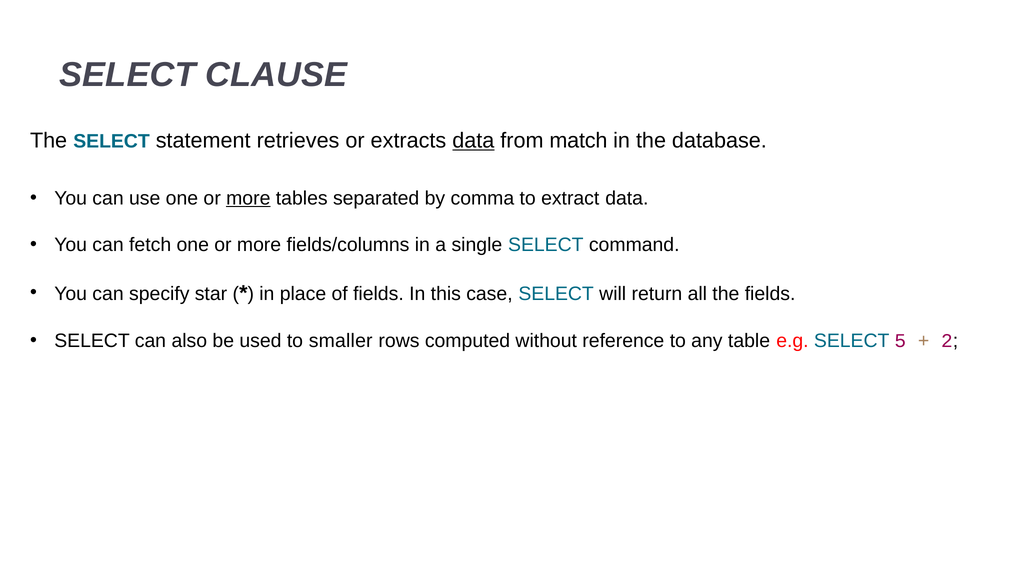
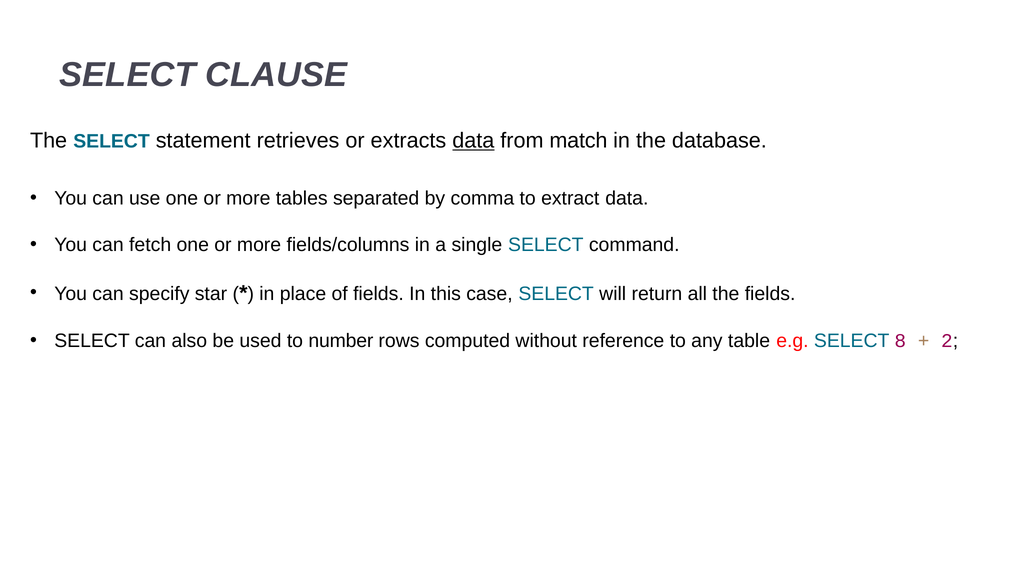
more underline: present -> none (248, 198)
smaller: smaller -> number (341, 341)
5: 5 -> 8 (900, 341)
